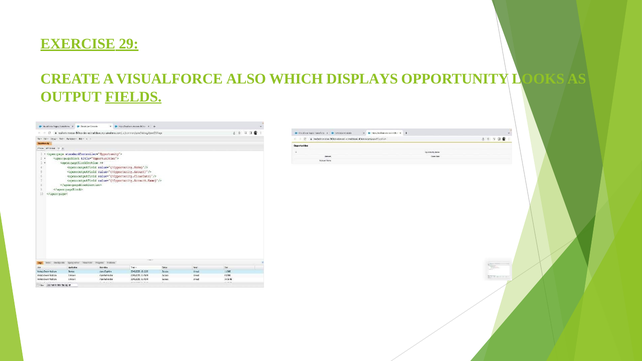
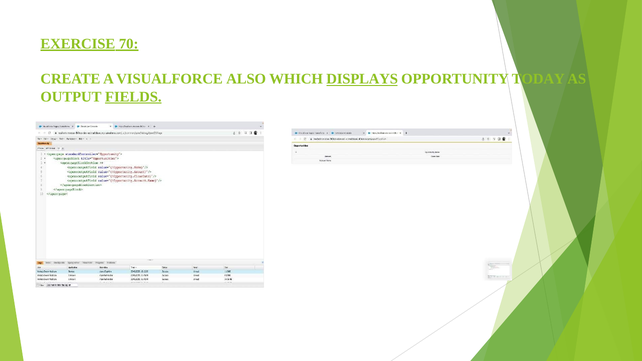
29: 29 -> 70 (129, 44)
DISPLAYS underline: none -> present (362, 79)
LOOKS: LOOKS -> TODAY (538, 79)
